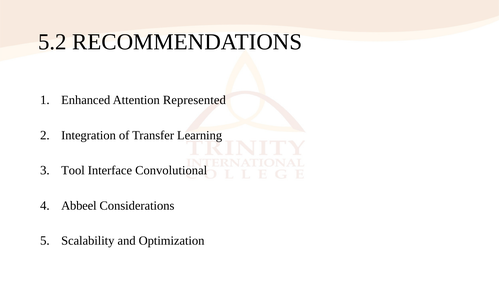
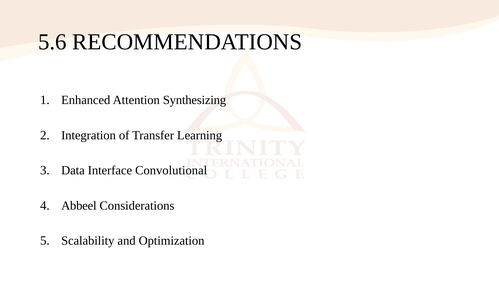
5.2: 5.2 -> 5.6 (52, 42)
Represented: Represented -> Synthesizing (195, 100)
Tool: Tool -> Data (73, 170)
